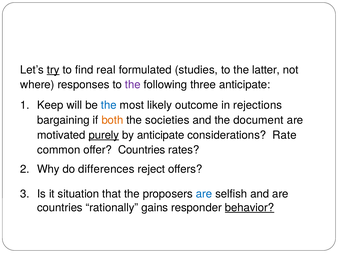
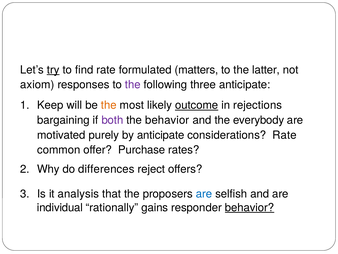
find real: real -> rate (106, 70)
studies: studies -> matters (196, 70)
where: where -> axiom (37, 85)
the colour: blue -> orange (109, 105)
outcome underline: none -> present (197, 105)
both colour: orange -> purple (112, 120)
the societies: societies -> behavior (167, 120)
document: document -> everybody (259, 120)
purely underline: present -> none (104, 135)
offer Countries: Countries -> Purchase (142, 150)
situation: situation -> analysis (78, 194)
countries: countries -> individual (60, 207)
